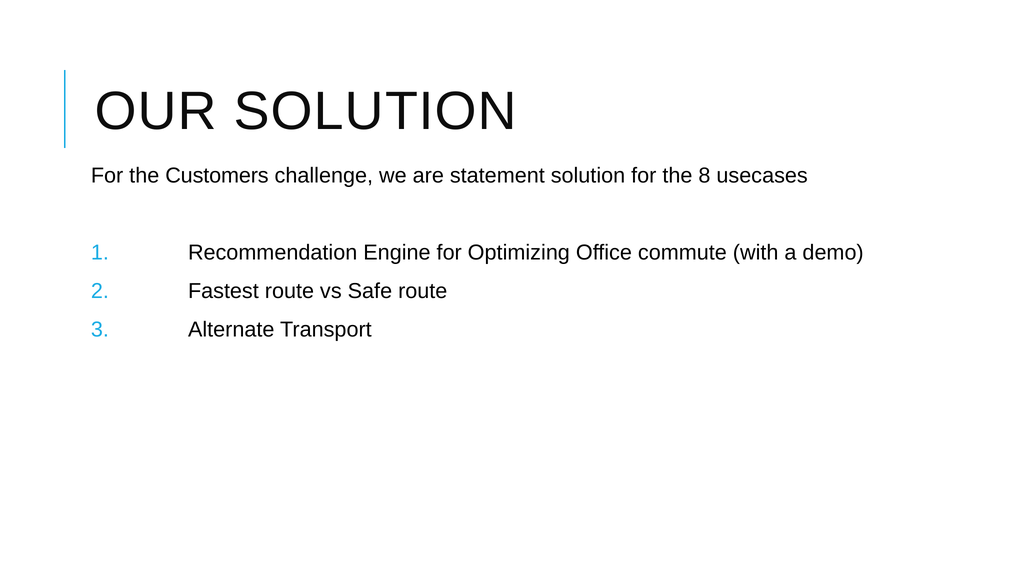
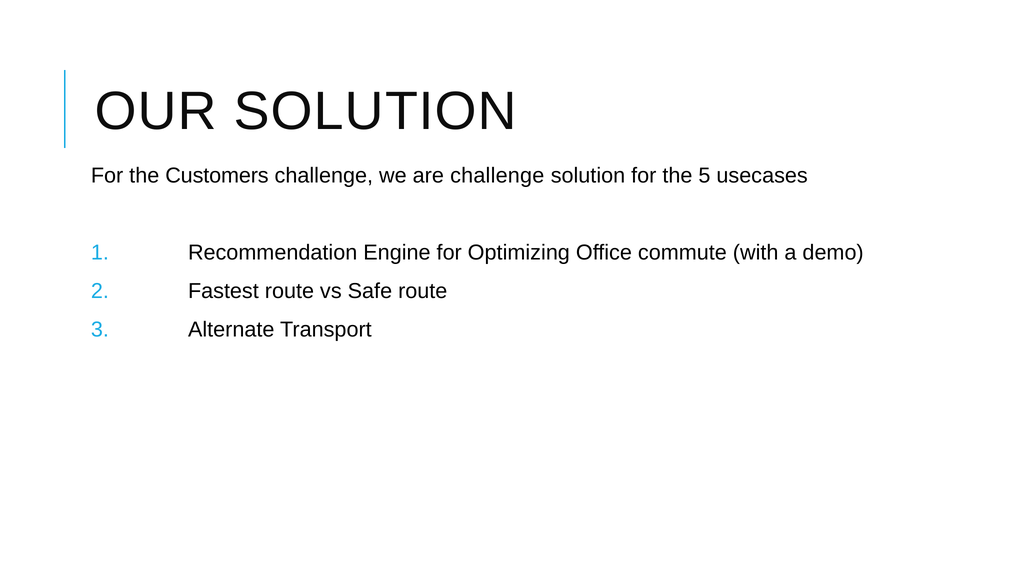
are statement: statement -> challenge (497, 176)
8: 8 -> 5 (704, 176)
